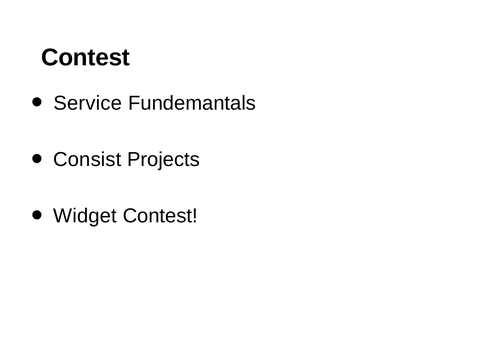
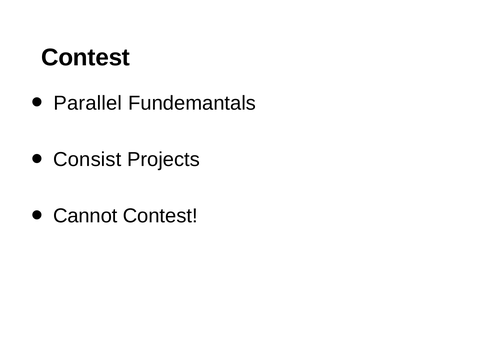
Service: Service -> Parallel (88, 103)
Widget: Widget -> Cannot (85, 216)
